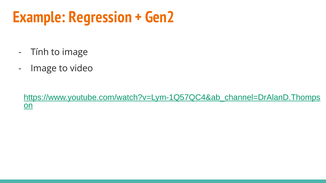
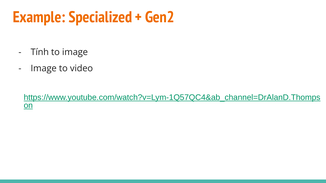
Regression: Regression -> Specialized (100, 17)
